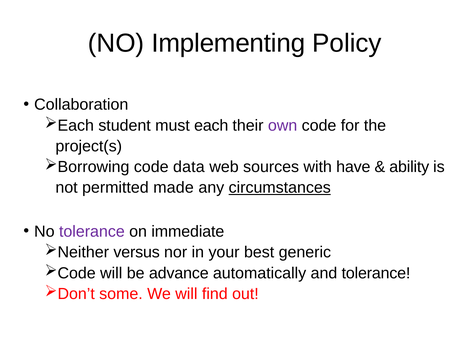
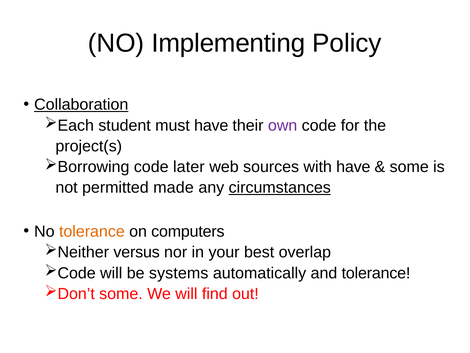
Collaboration underline: none -> present (81, 105)
must each: each -> have (211, 125)
data: data -> later (189, 167)
ability: ability -> some (409, 167)
tolerance colour: purple -> orange (92, 231)
immediate: immediate -> computers (188, 231)
generic: generic -> overlap (305, 252)
advance: advance -> systems (179, 273)
